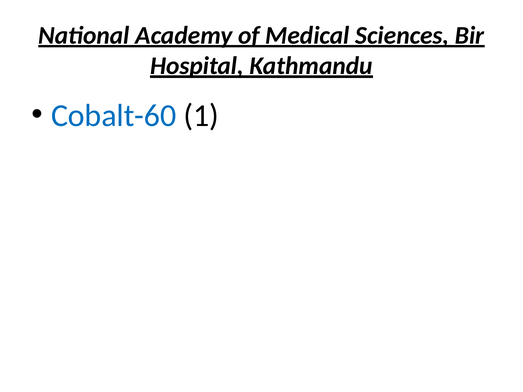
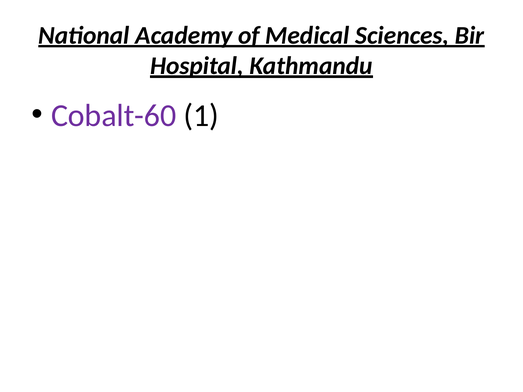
Cobalt-60 colour: blue -> purple (114, 116)
